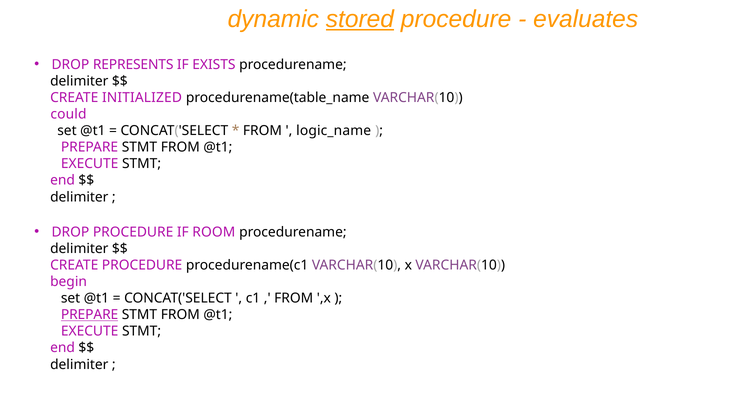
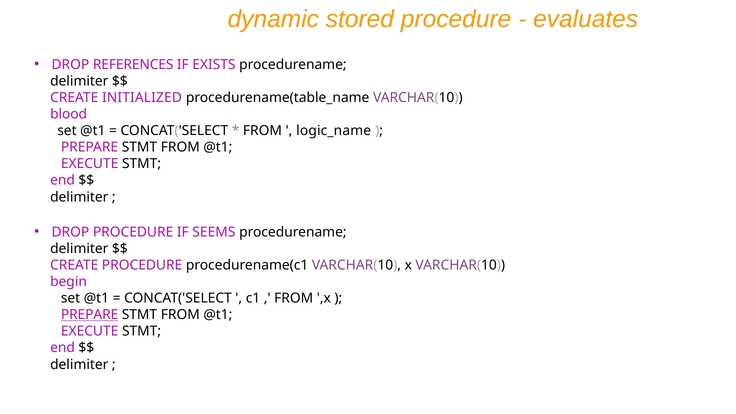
stored underline: present -> none (360, 19)
REPRESENTS: REPRESENTS -> REFERENCES (133, 64)
could: could -> blood (69, 114)
ROOM: ROOM -> SEEMS (214, 232)
